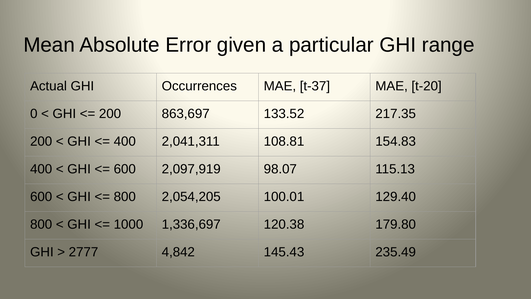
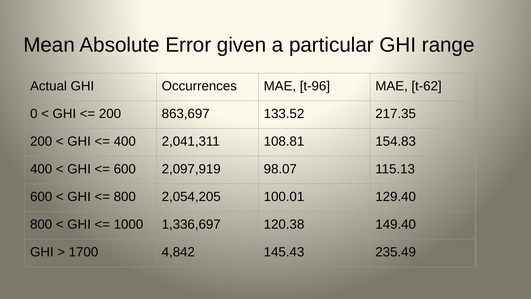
t-37: t-37 -> t-96 (315, 86)
t-20: t-20 -> t-62 (427, 86)
179.80: 179.80 -> 149.40 (396, 224)
2777: 2777 -> 1700 (83, 252)
